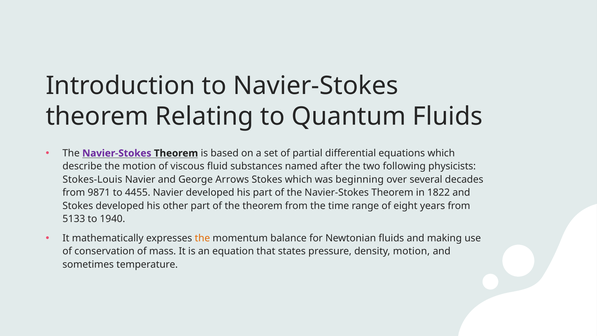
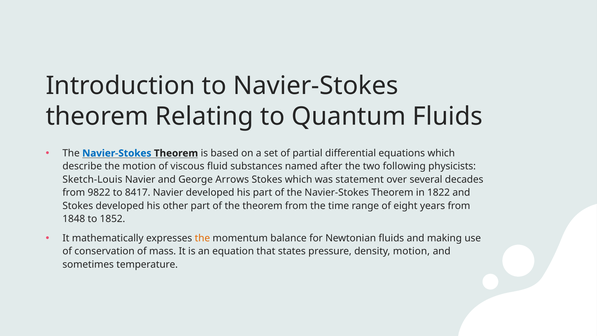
Navier-Stokes colour: purple -> blue (117, 153)
Stokes-Louis: Stokes-Louis -> Sketch-Louis (92, 179)
beginning: beginning -> statement (360, 179)
9871: 9871 -> 9822 (99, 193)
4455: 4455 -> 8417 (138, 193)
5133: 5133 -> 1848 (74, 219)
1940: 1940 -> 1852 (113, 219)
